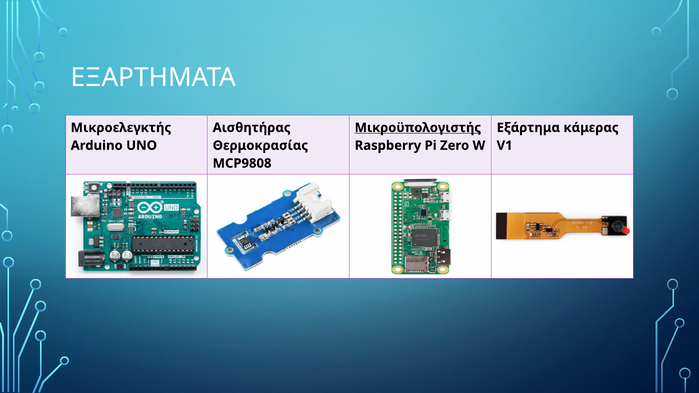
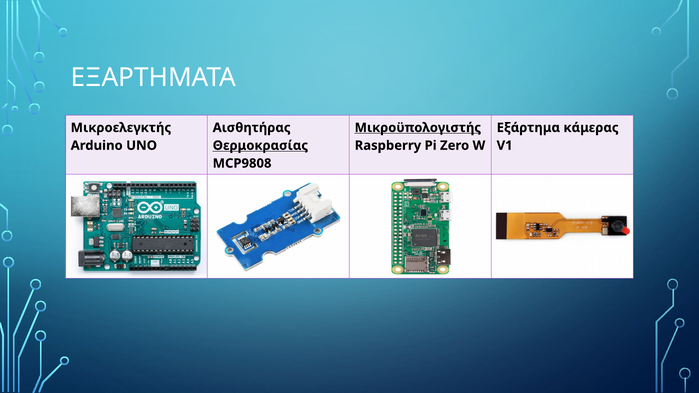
Θερμοκρασίας underline: none -> present (260, 146)
